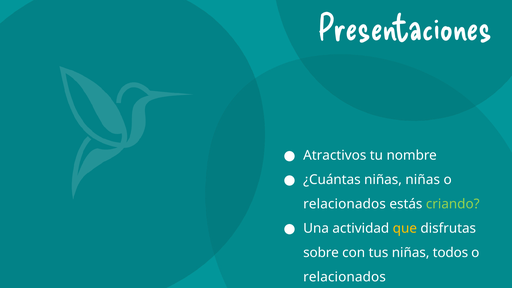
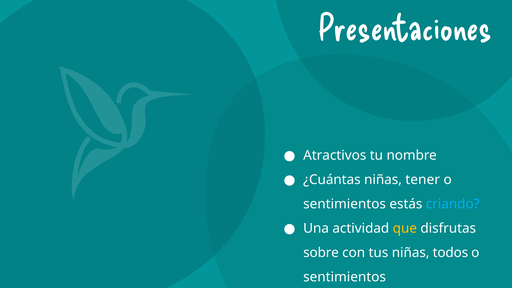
niñas niñas: niñas -> tener (423, 180)
relacionados: relacionados -> sentimientos (345, 204)
criando colour: light green -> light blue (453, 204)
relacionados: relacionados -> sentimientos (345, 277)
